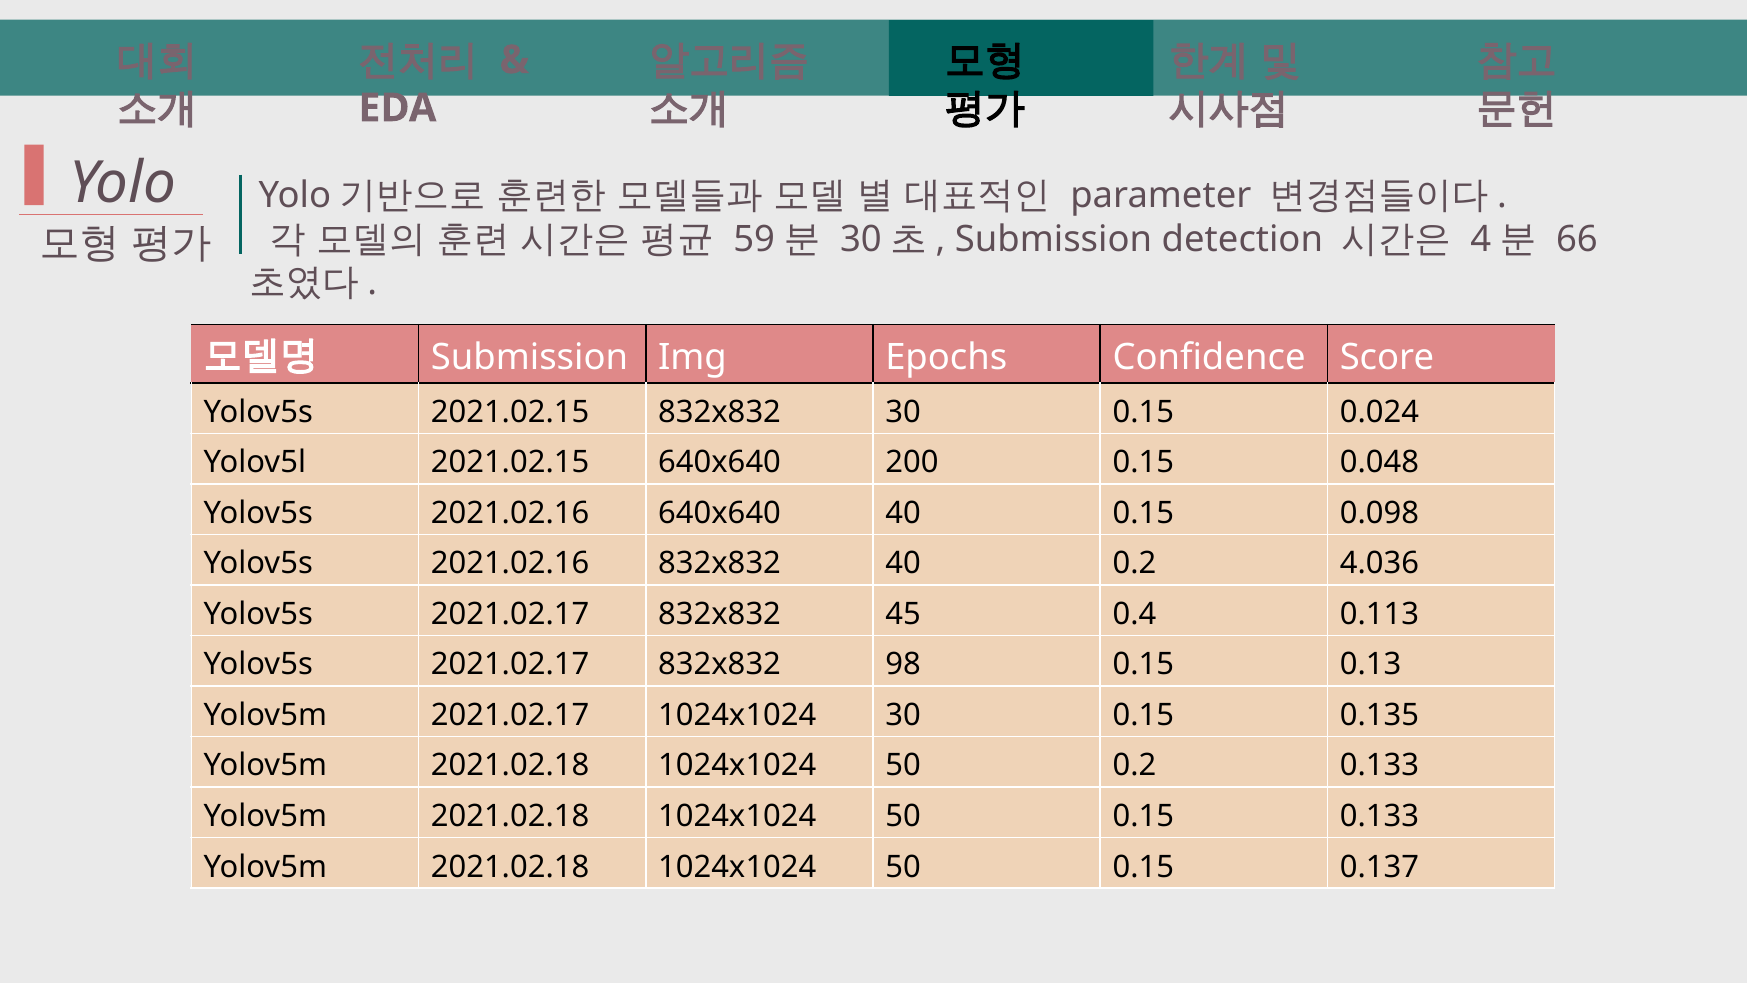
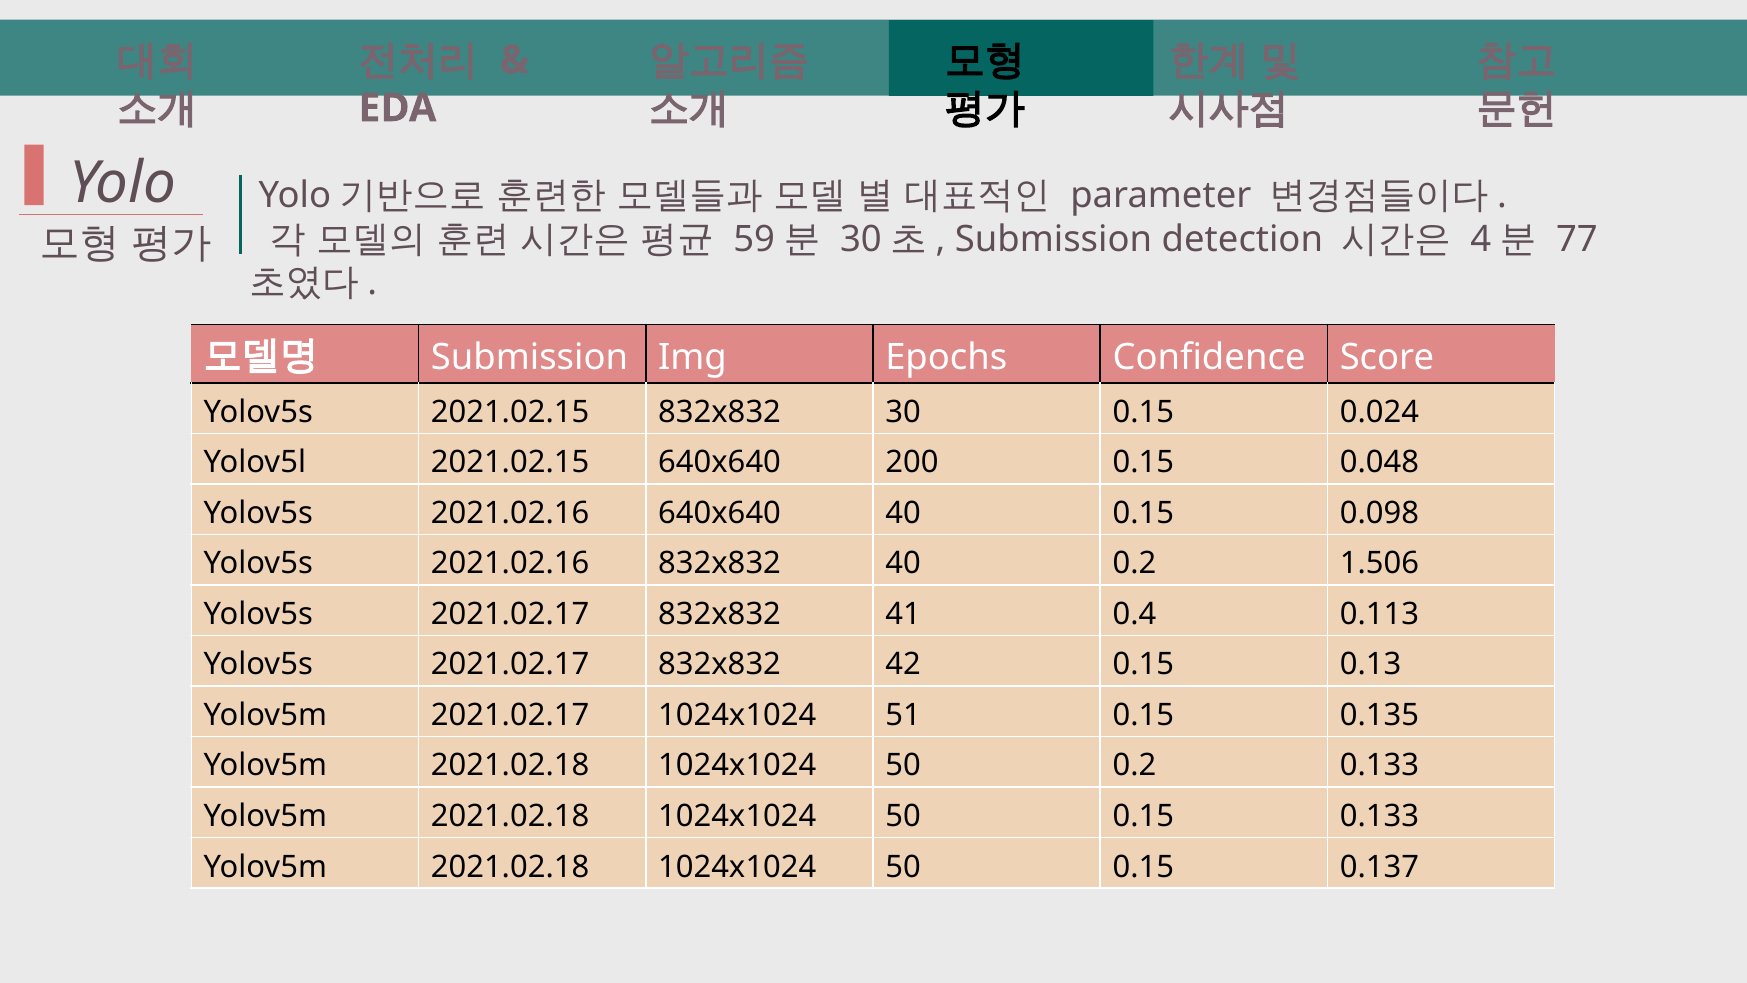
66: 66 -> 77 (1577, 239)
4.036: 4.036 -> 1.506 (1379, 564)
45: 45 -> 41 (903, 614)
98: 98 -> 42 (903, 665)
1024x1024 30: 30 -> 51 (903, 715)
